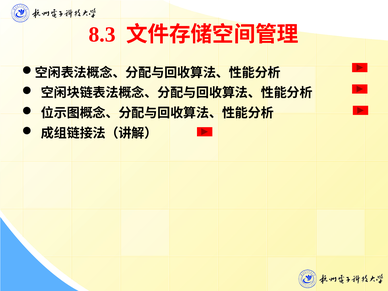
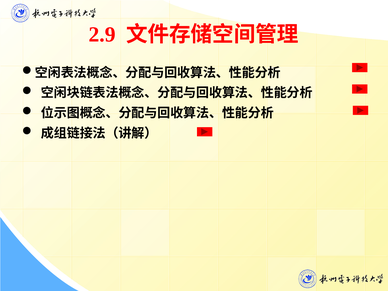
8.3: 8.3 -> 2.9 (102, 35)
